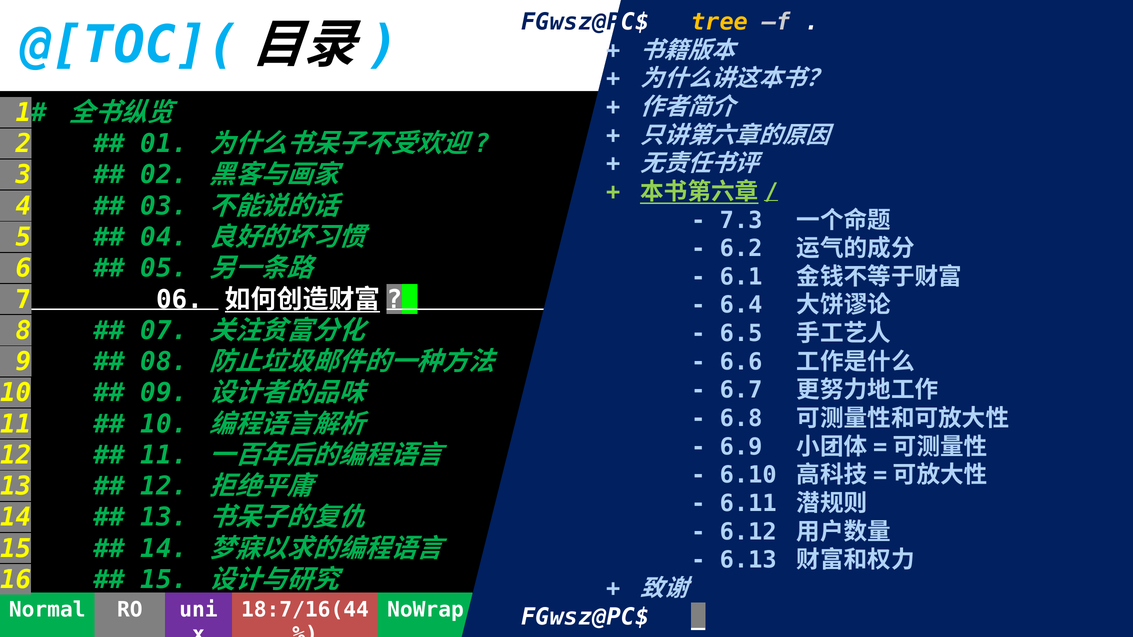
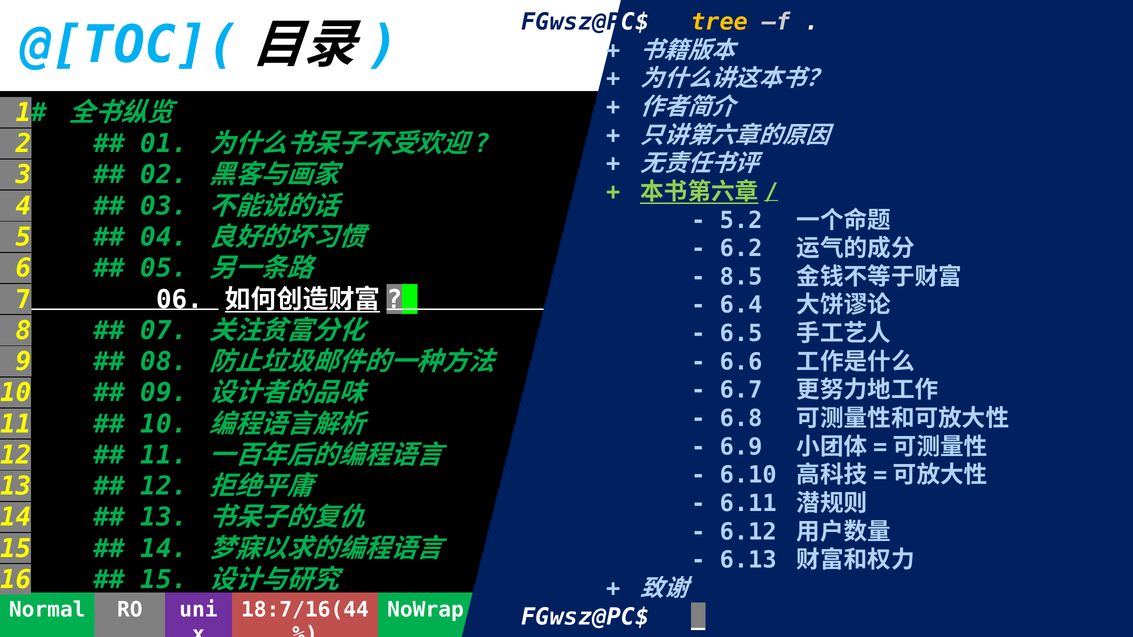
7.3: 7.3 -> 5.2 (741, 220)
6.1: 6.1 -> 8.5 (741, 277)
